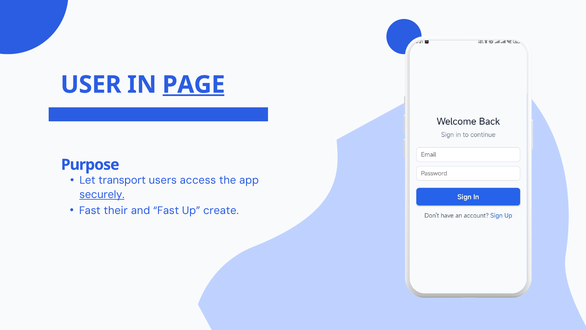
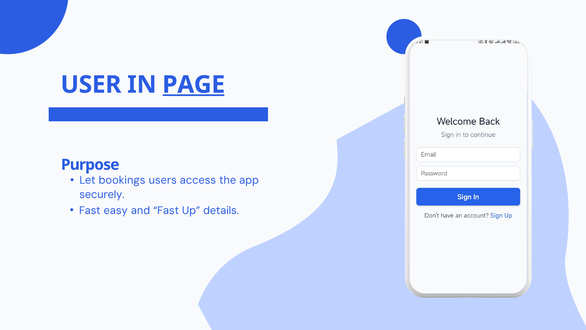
transport: transport -> bookings (122, 180)
securely underline: present -> none (102, 195)
their: their -> easy (116, 210)
create: create -> details (221, 210)
